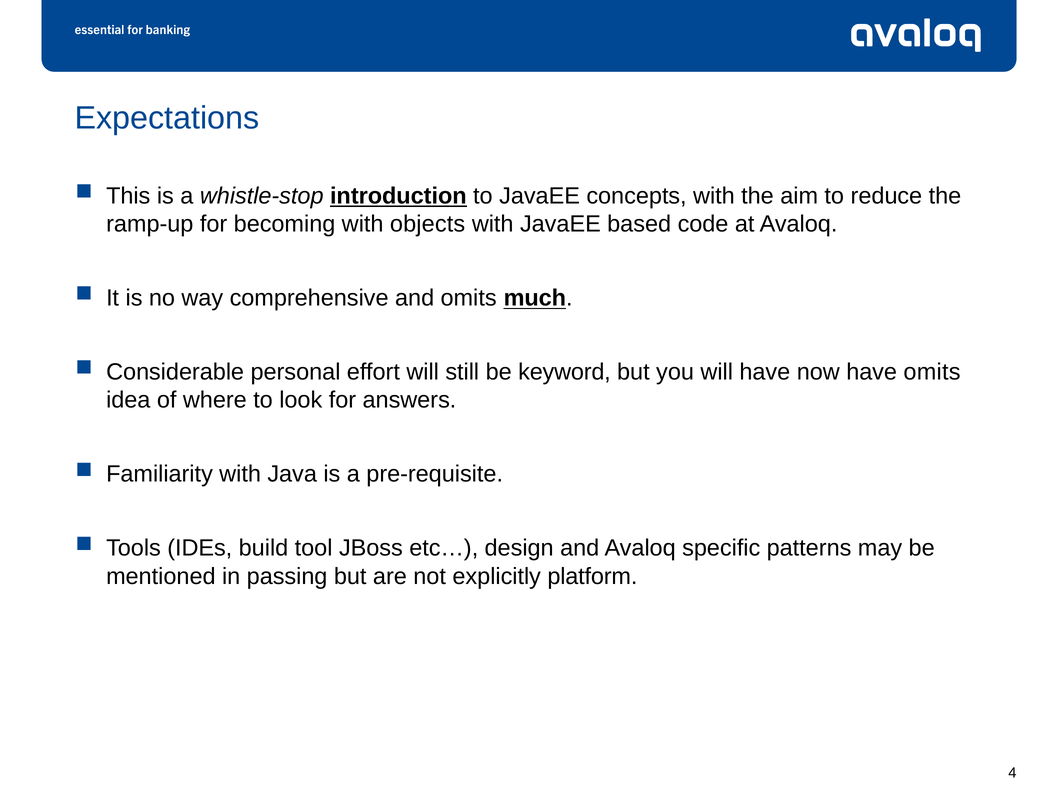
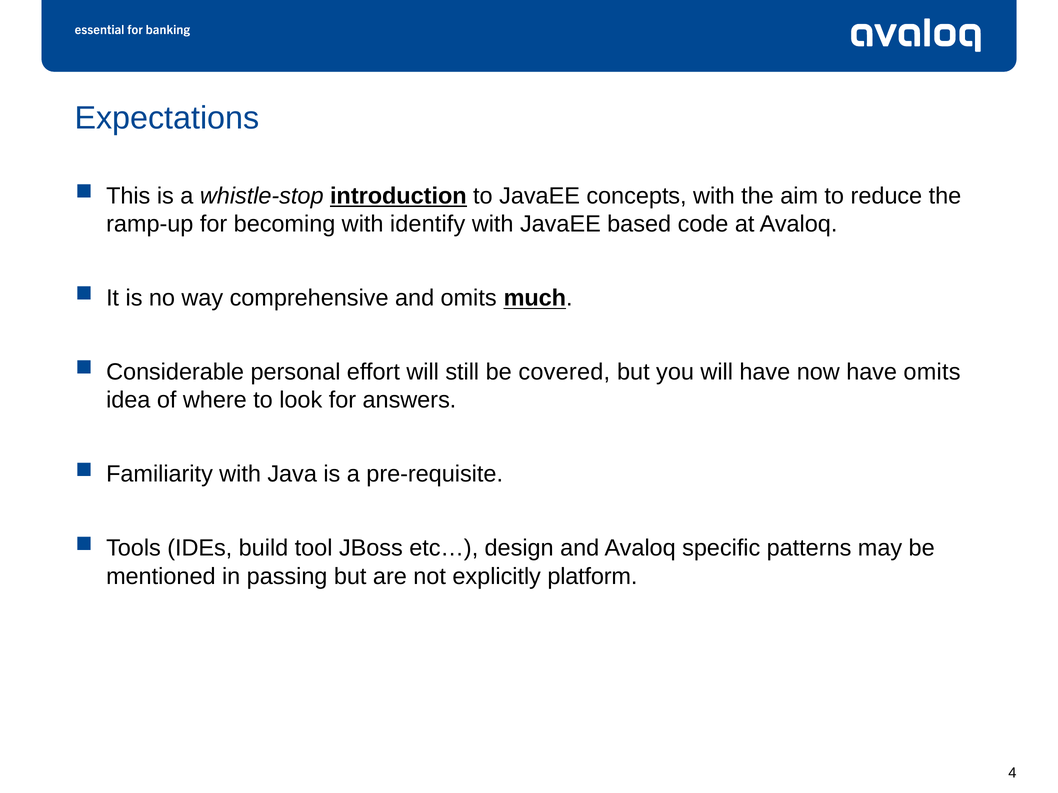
objects: objects -> identify (428, 224)
keyword: keyword -> covered (564, 372)
